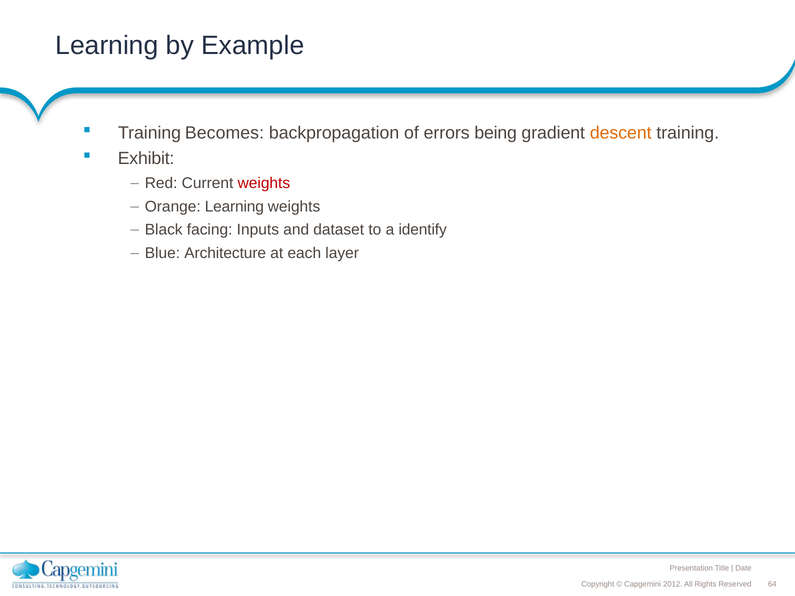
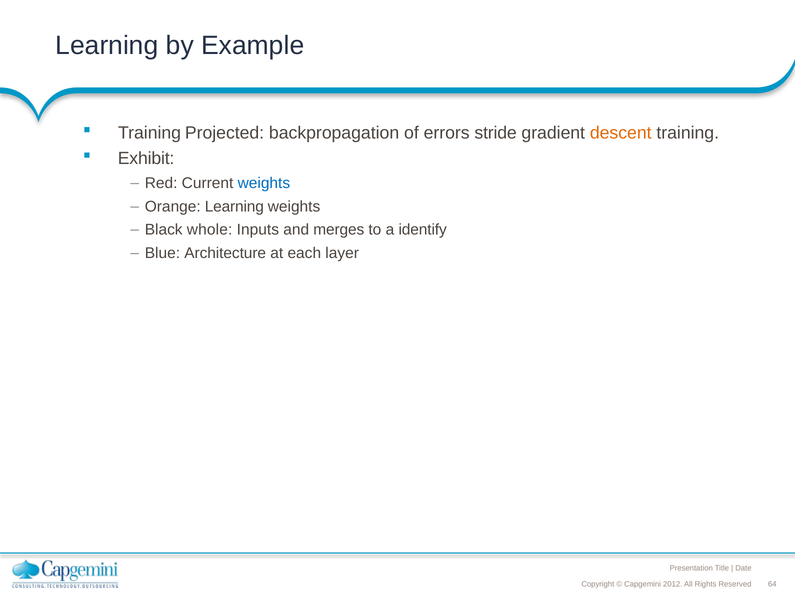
Becomes: Becomes -> Projected (225, 133)
being: being -> stride (496, 133)
weights colour: red -> blue (264, 183)
facing: facing -> whole (210, 230)
dataset: dataset -> merges (339, 230)
